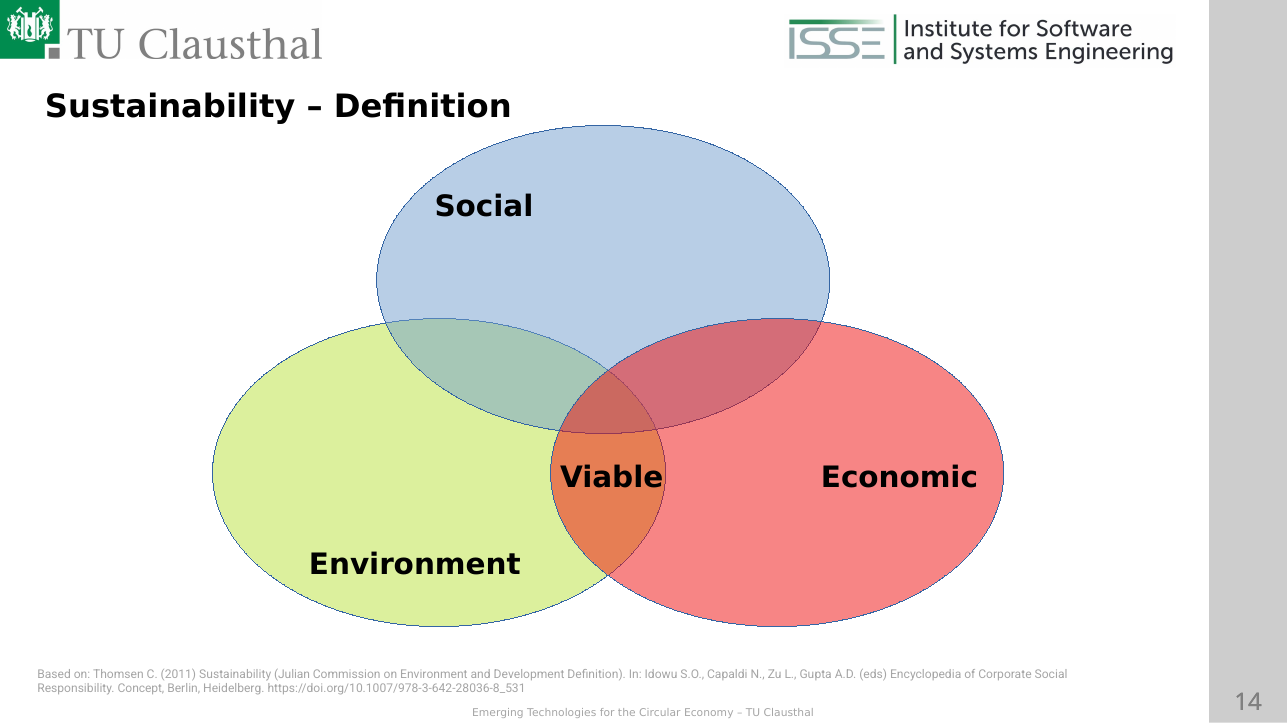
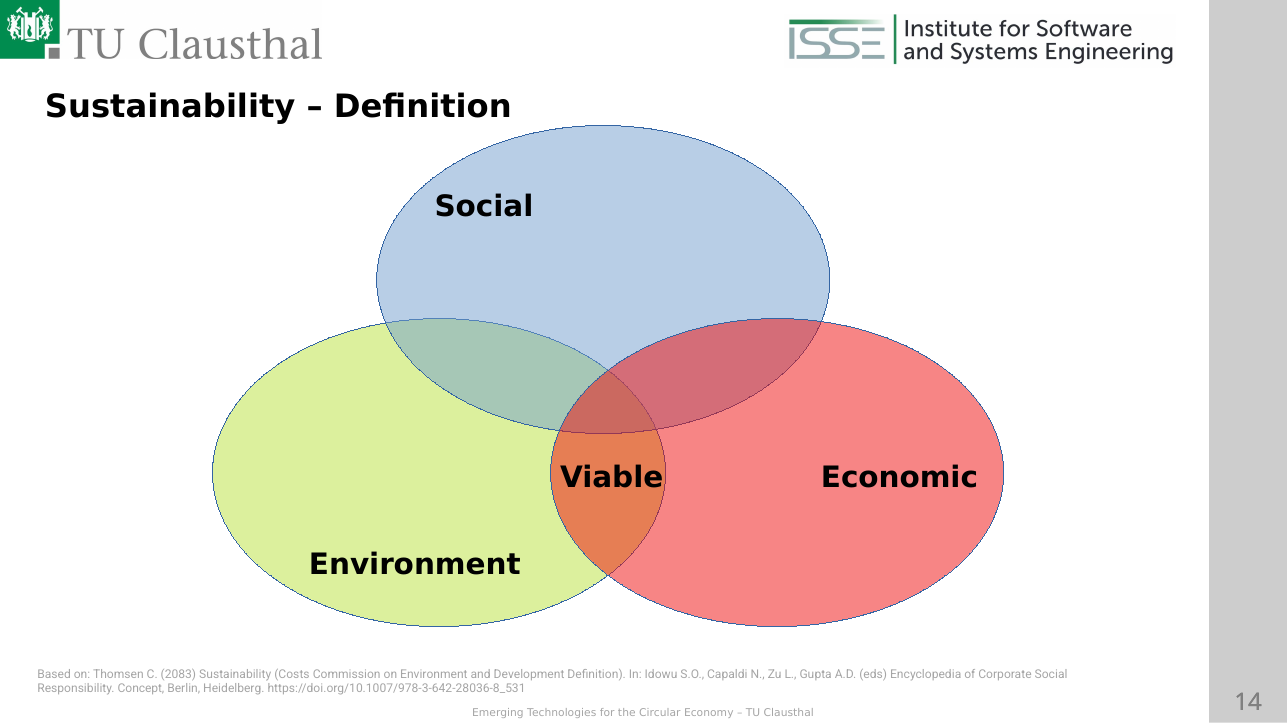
2011: 2011 -> 2083 (178, 675)
Julian: Julian -> Costs (292, 675)
